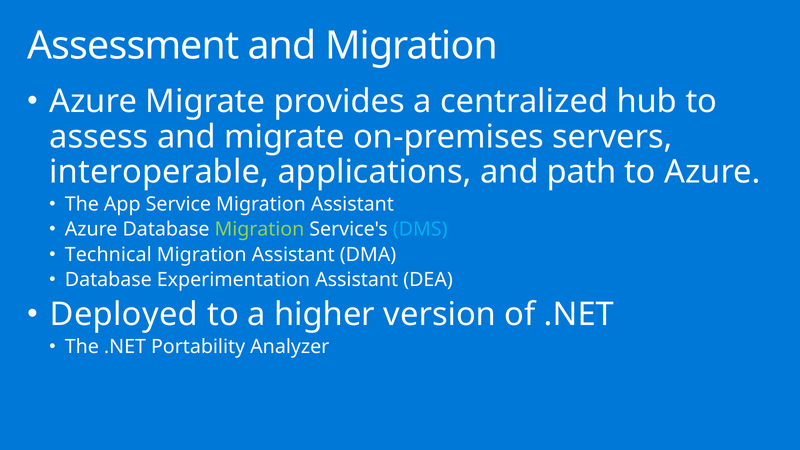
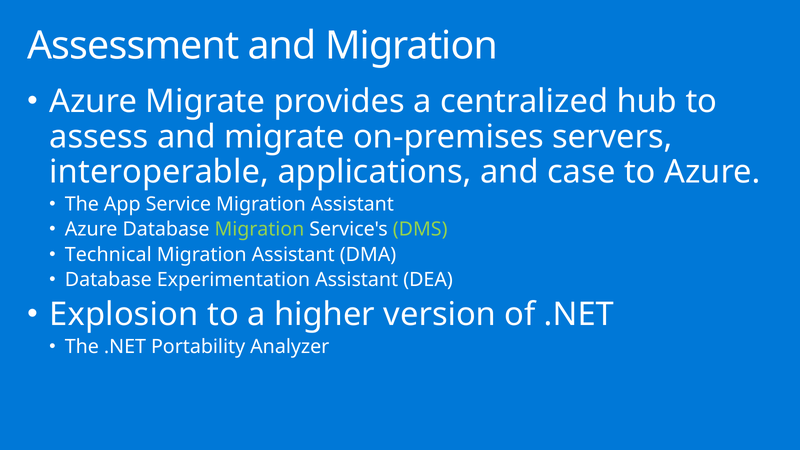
path: path -> case (581, 172)
DMS colour: light blue -> light green (420, 229)
Deployed: Deployed -> Explosion (124, 314)
